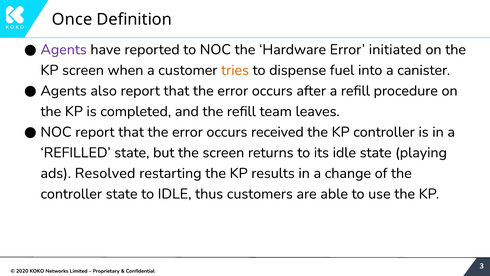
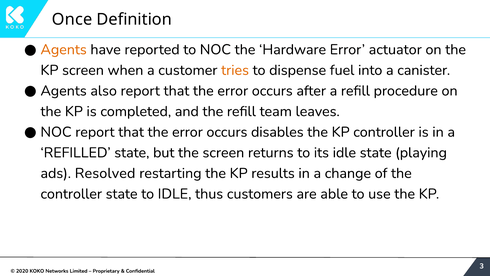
Agents colour: purple -> orange (64, 49)
initiated: initiated -> actuator (395, 49)
received: received -> disables (277, 132)
